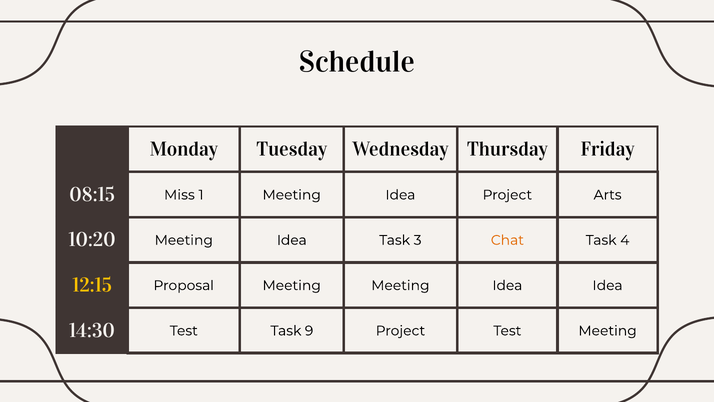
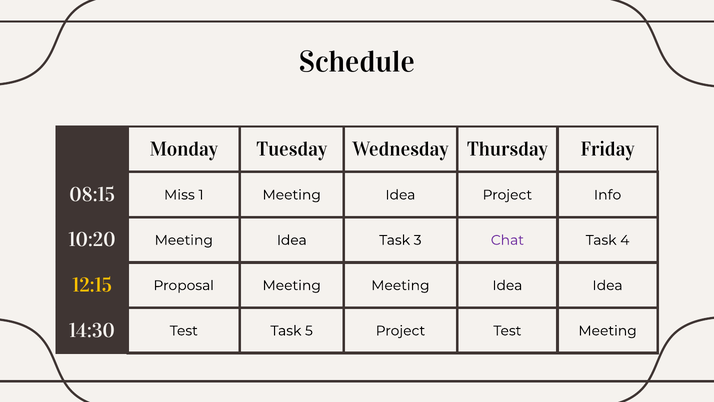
Arts: Arts -> Info (608, 195)
Chat colour: orange -> purple (507, 240)
9: 9 -> 5 (309, 330)
